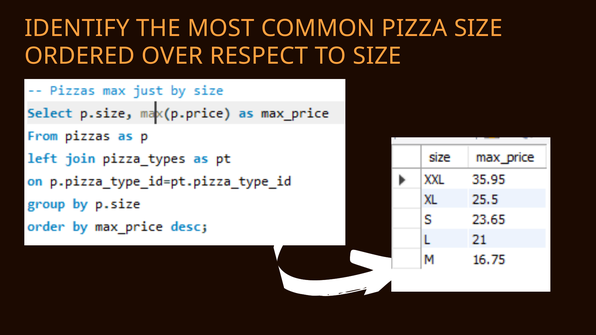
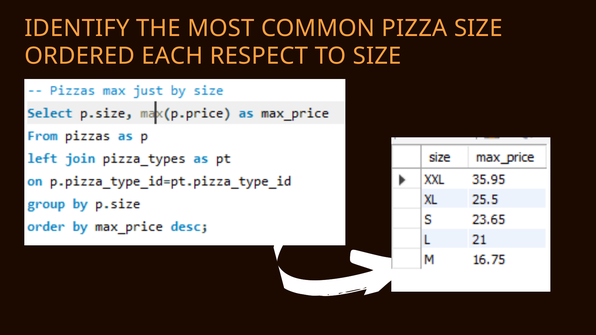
OVER: OVER -> EACH (172, 56)
